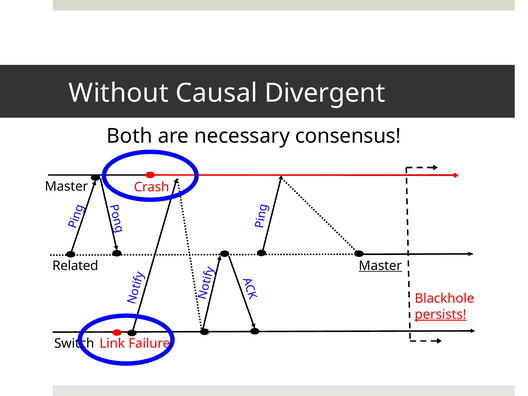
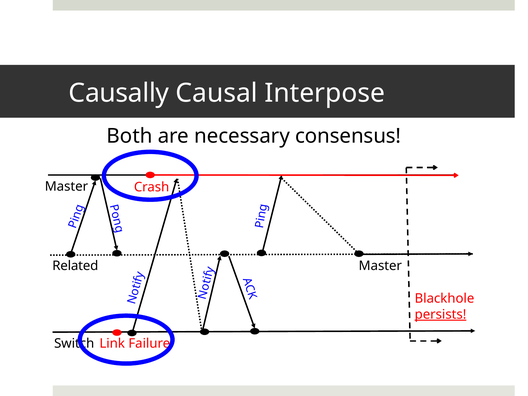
Without: Without -> Causally (119, 93)
Divergent: Divergent -> Interpose (325, 93)
Master underline: present -> none (380, 266)
